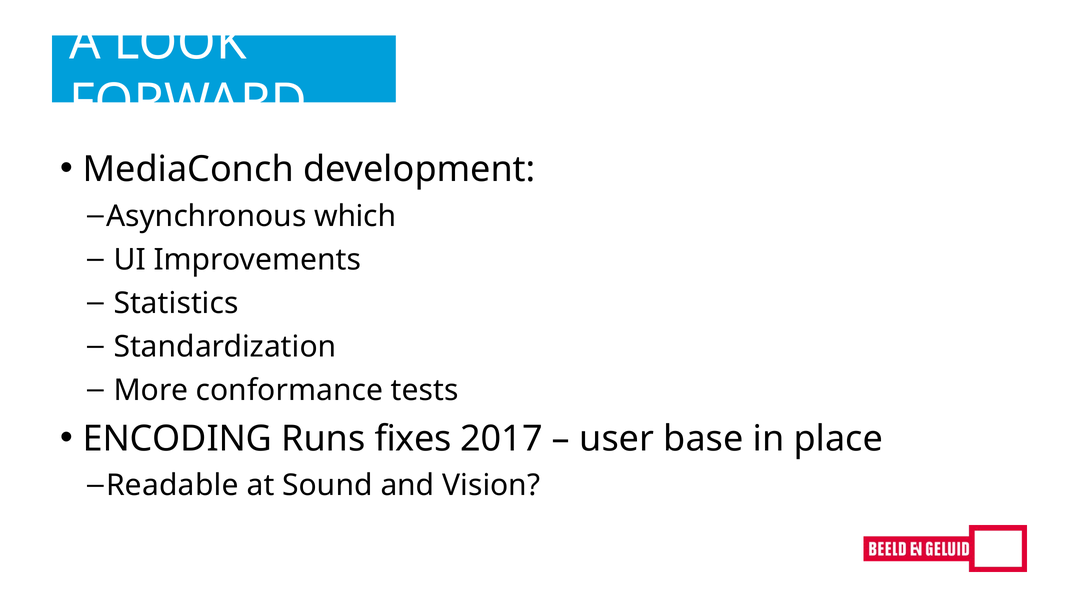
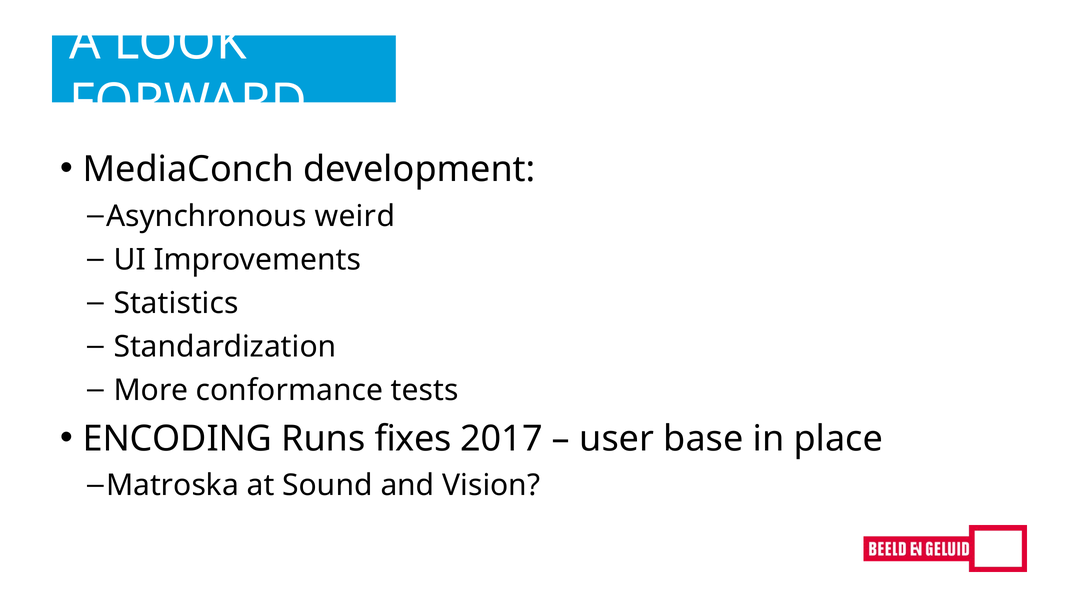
which: which -> weird (355, 216)
Readable: Readable -> Matroska (172, 486)
